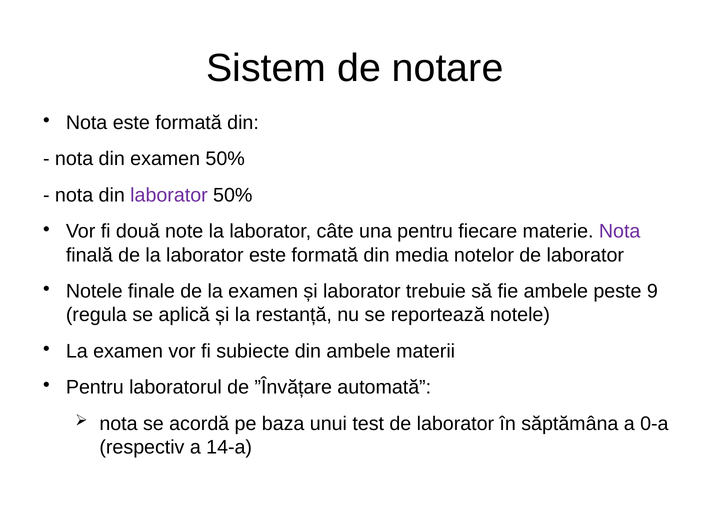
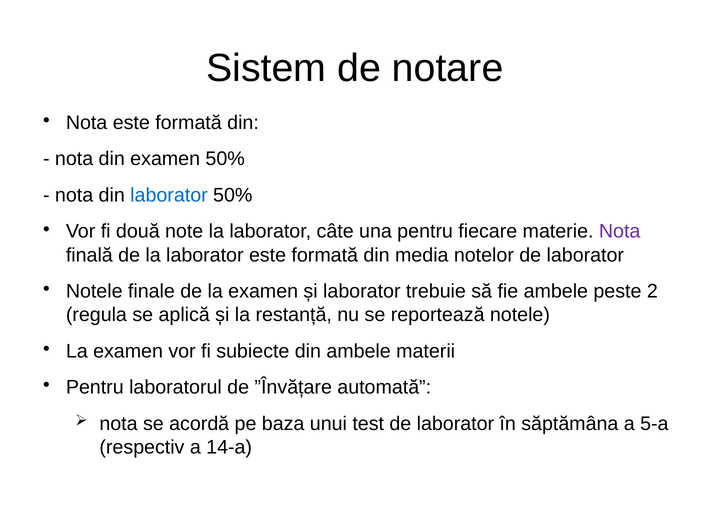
laborator colour: purple -> blue (169, 195)
9: 9 -> 2 (652, 291)
0-a: 0-a -> 5-a (654, 424)
